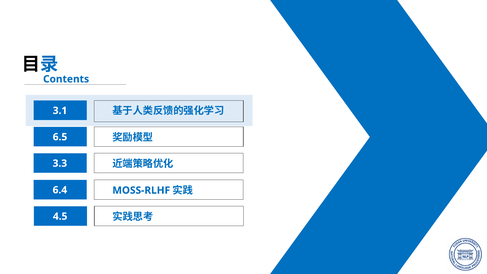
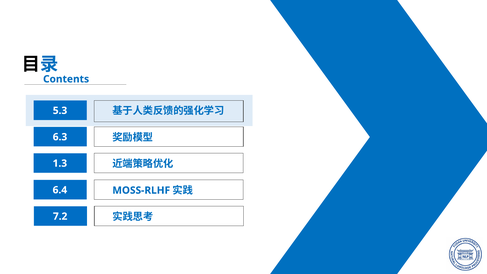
3.1: 3.1 -> 5.3 (60, 111)
6.5: 6.5 -> 6.3 (60, 137)
3.3: 3.3 -> 1.3 (60, 163)
4.5: 4.5 -> 7.2 (60, 216)
